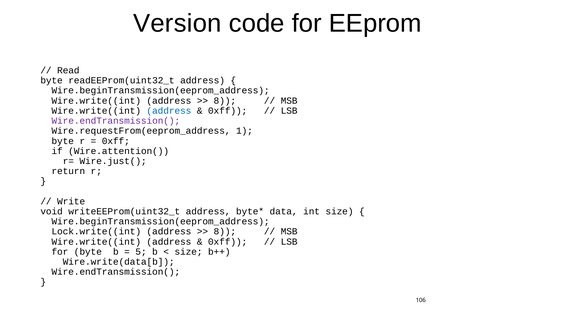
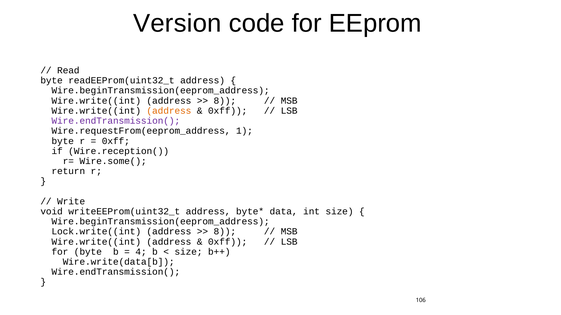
address colour: blue -> orange (169, 111)
Wire.attention(: Wire.attention( -> Wire.reception( (119, 151)
Wire.just(: Wire.just( -> Wire.some( (113, 161)
5: 5 -> 4 (141, 252)
